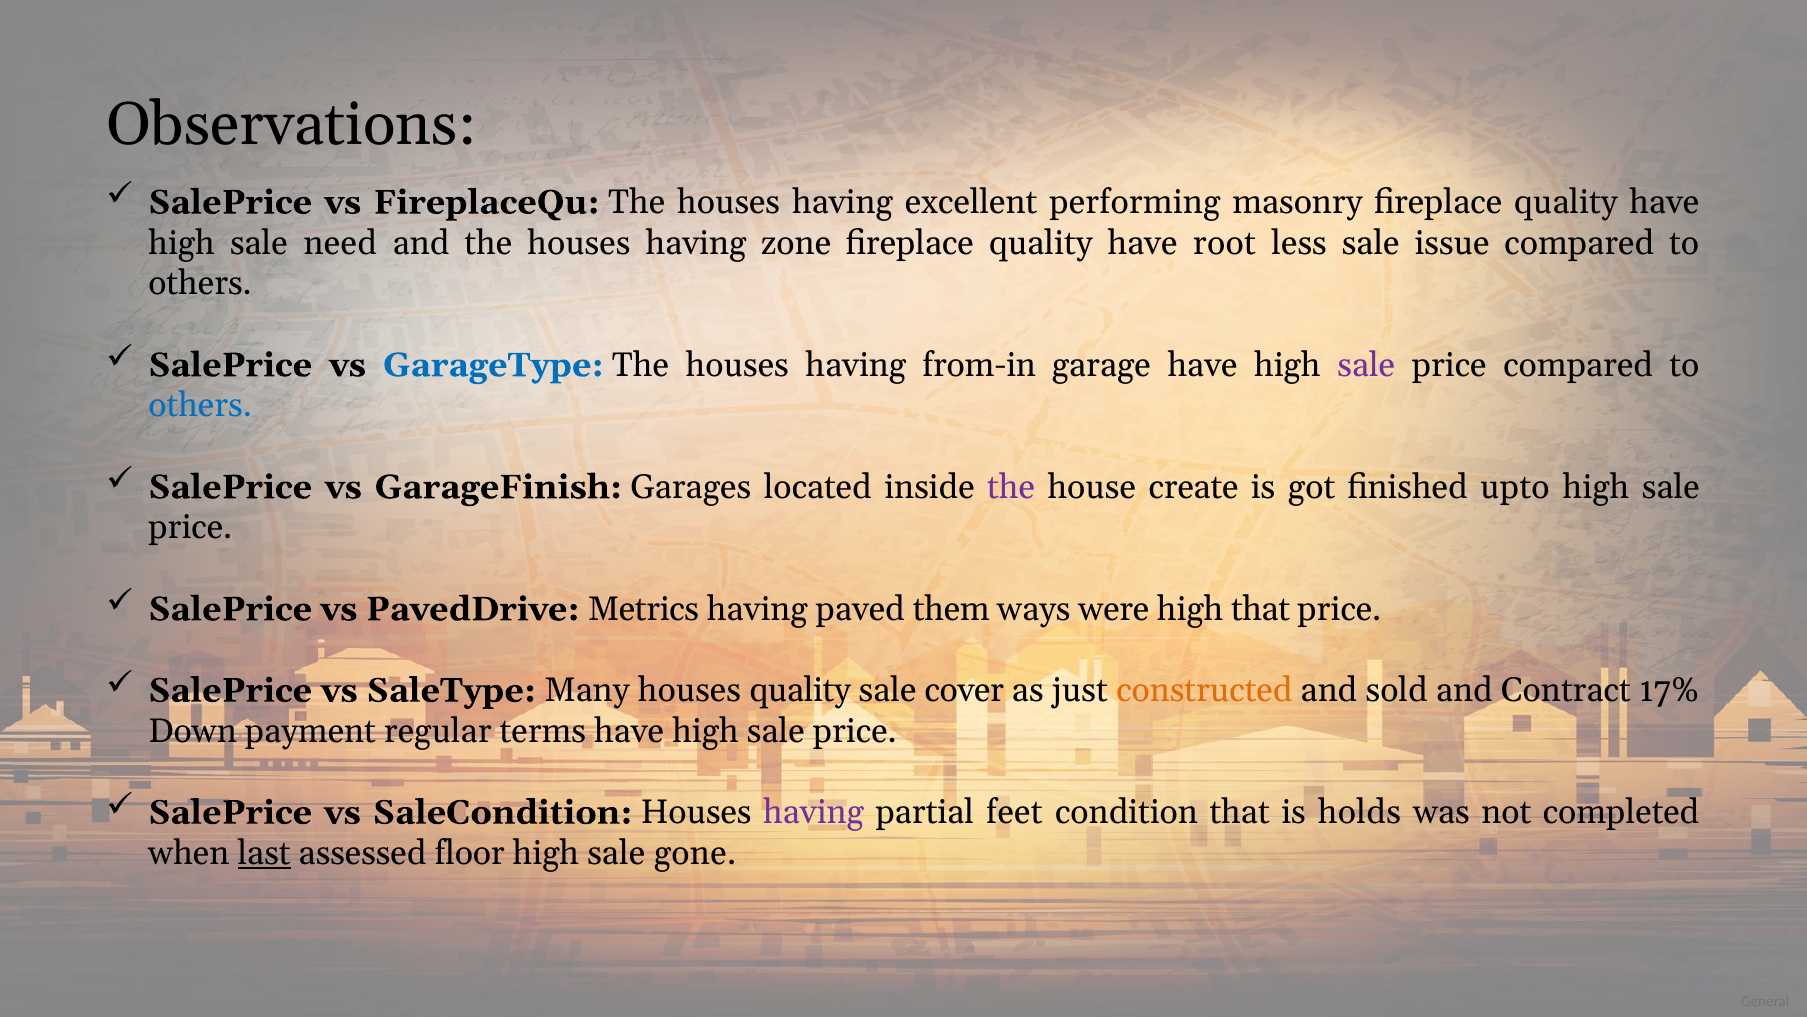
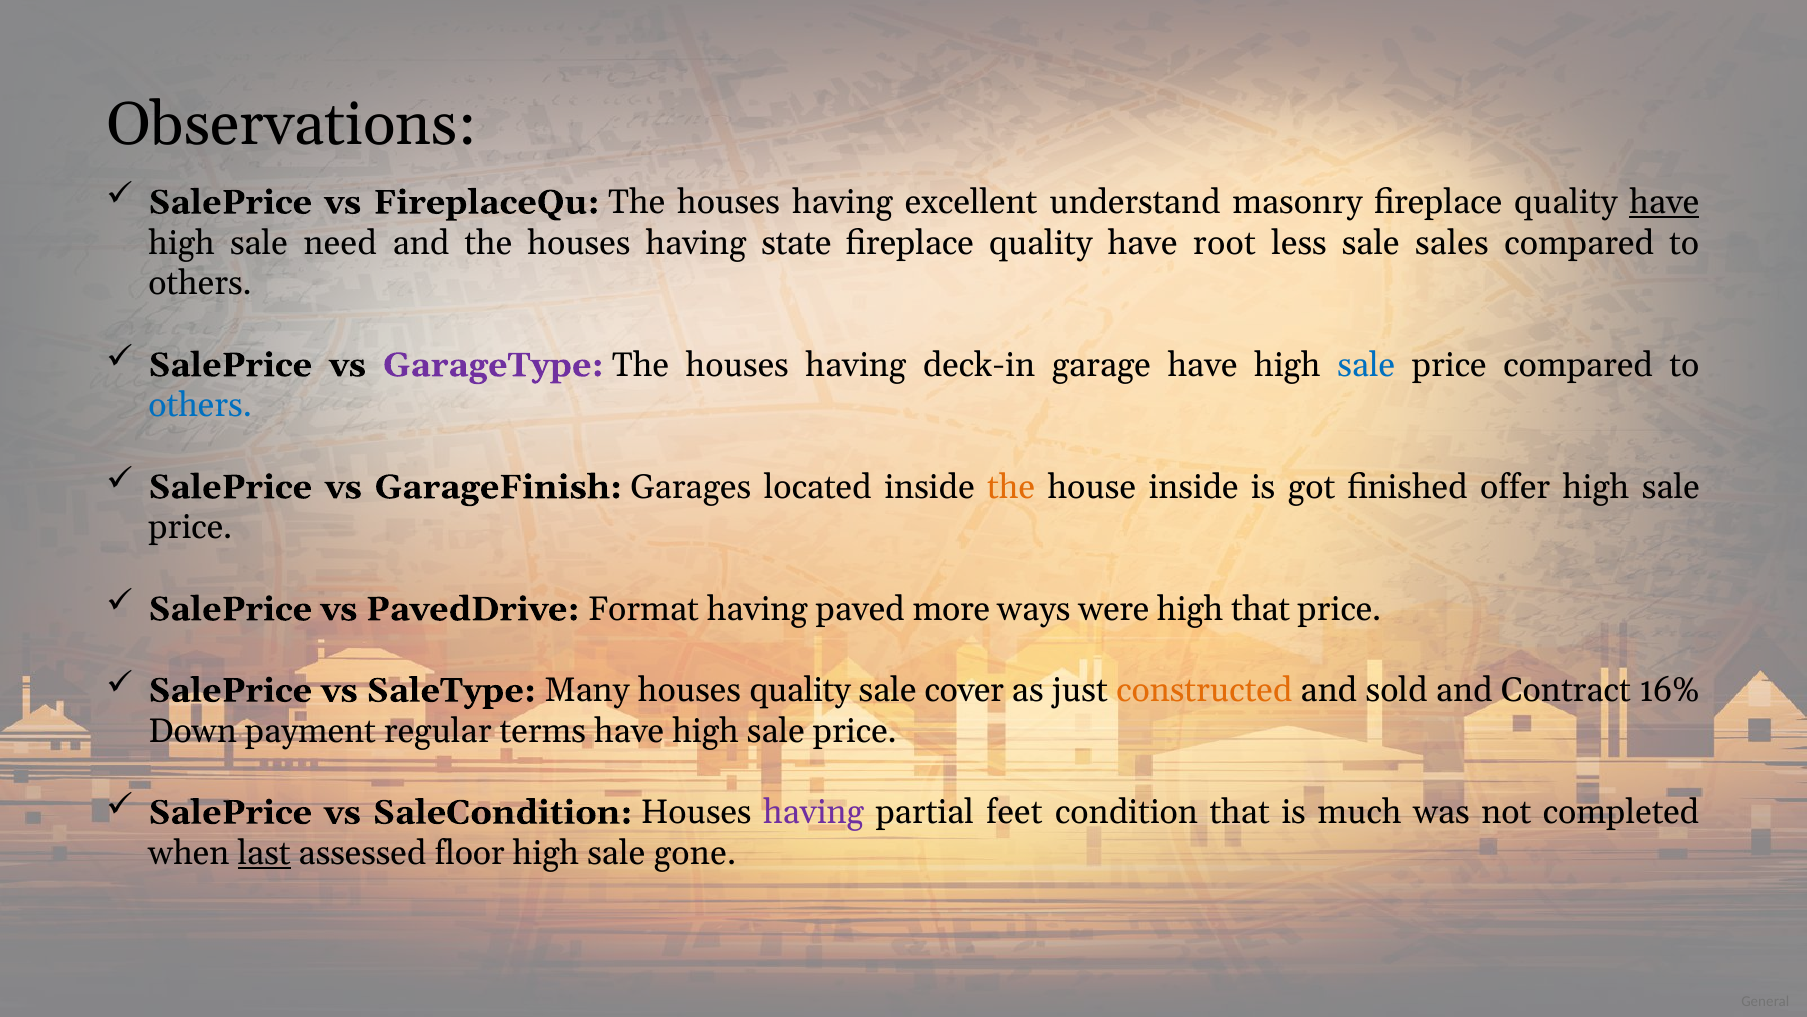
performing: performing -> understand (1135, 202)
have underline: none -> present (1664, 202)
zone: zone -> state (796, 243)
issue: issue -> sales (1452, 243)
GarageType colour: blue -> purple (494, 365)
from-in: from-in -> deck-in (979, 365)
sale colour: purple -> blue (1366, 365)
the colour: purple -> orange (1011, 487)
house create: create -> inside (1194, 487)
upto: upto -> offer (1515, 487)
Metrics: Metrics -> Format (643, 609)
them: them -> more (951, 609)
17%: 17% -> 16% (1669, 690)
holds: holds -> much (1360, 812)
